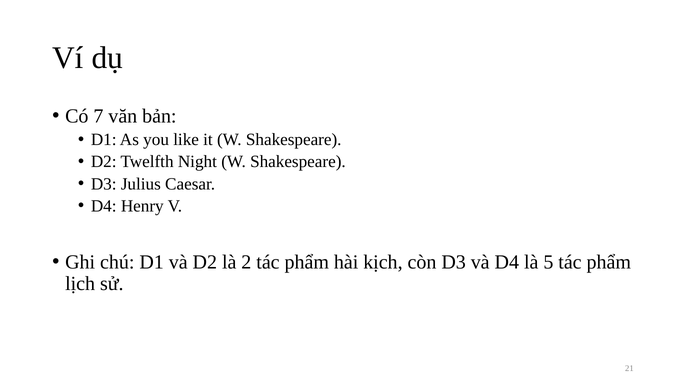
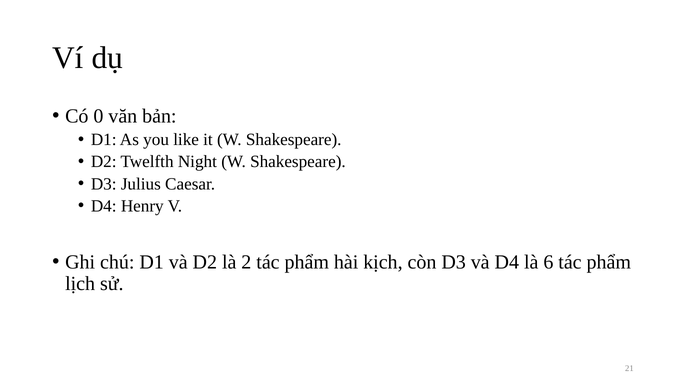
7: 7 -> 0 (98, 116)
5: 5 -> 6 (548, 262)
